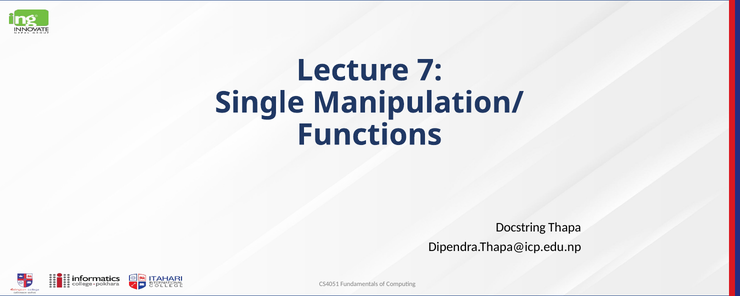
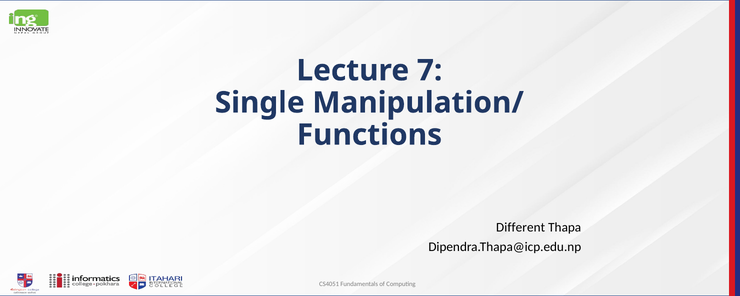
Docstring: Docstring -> Different (521, 227)
